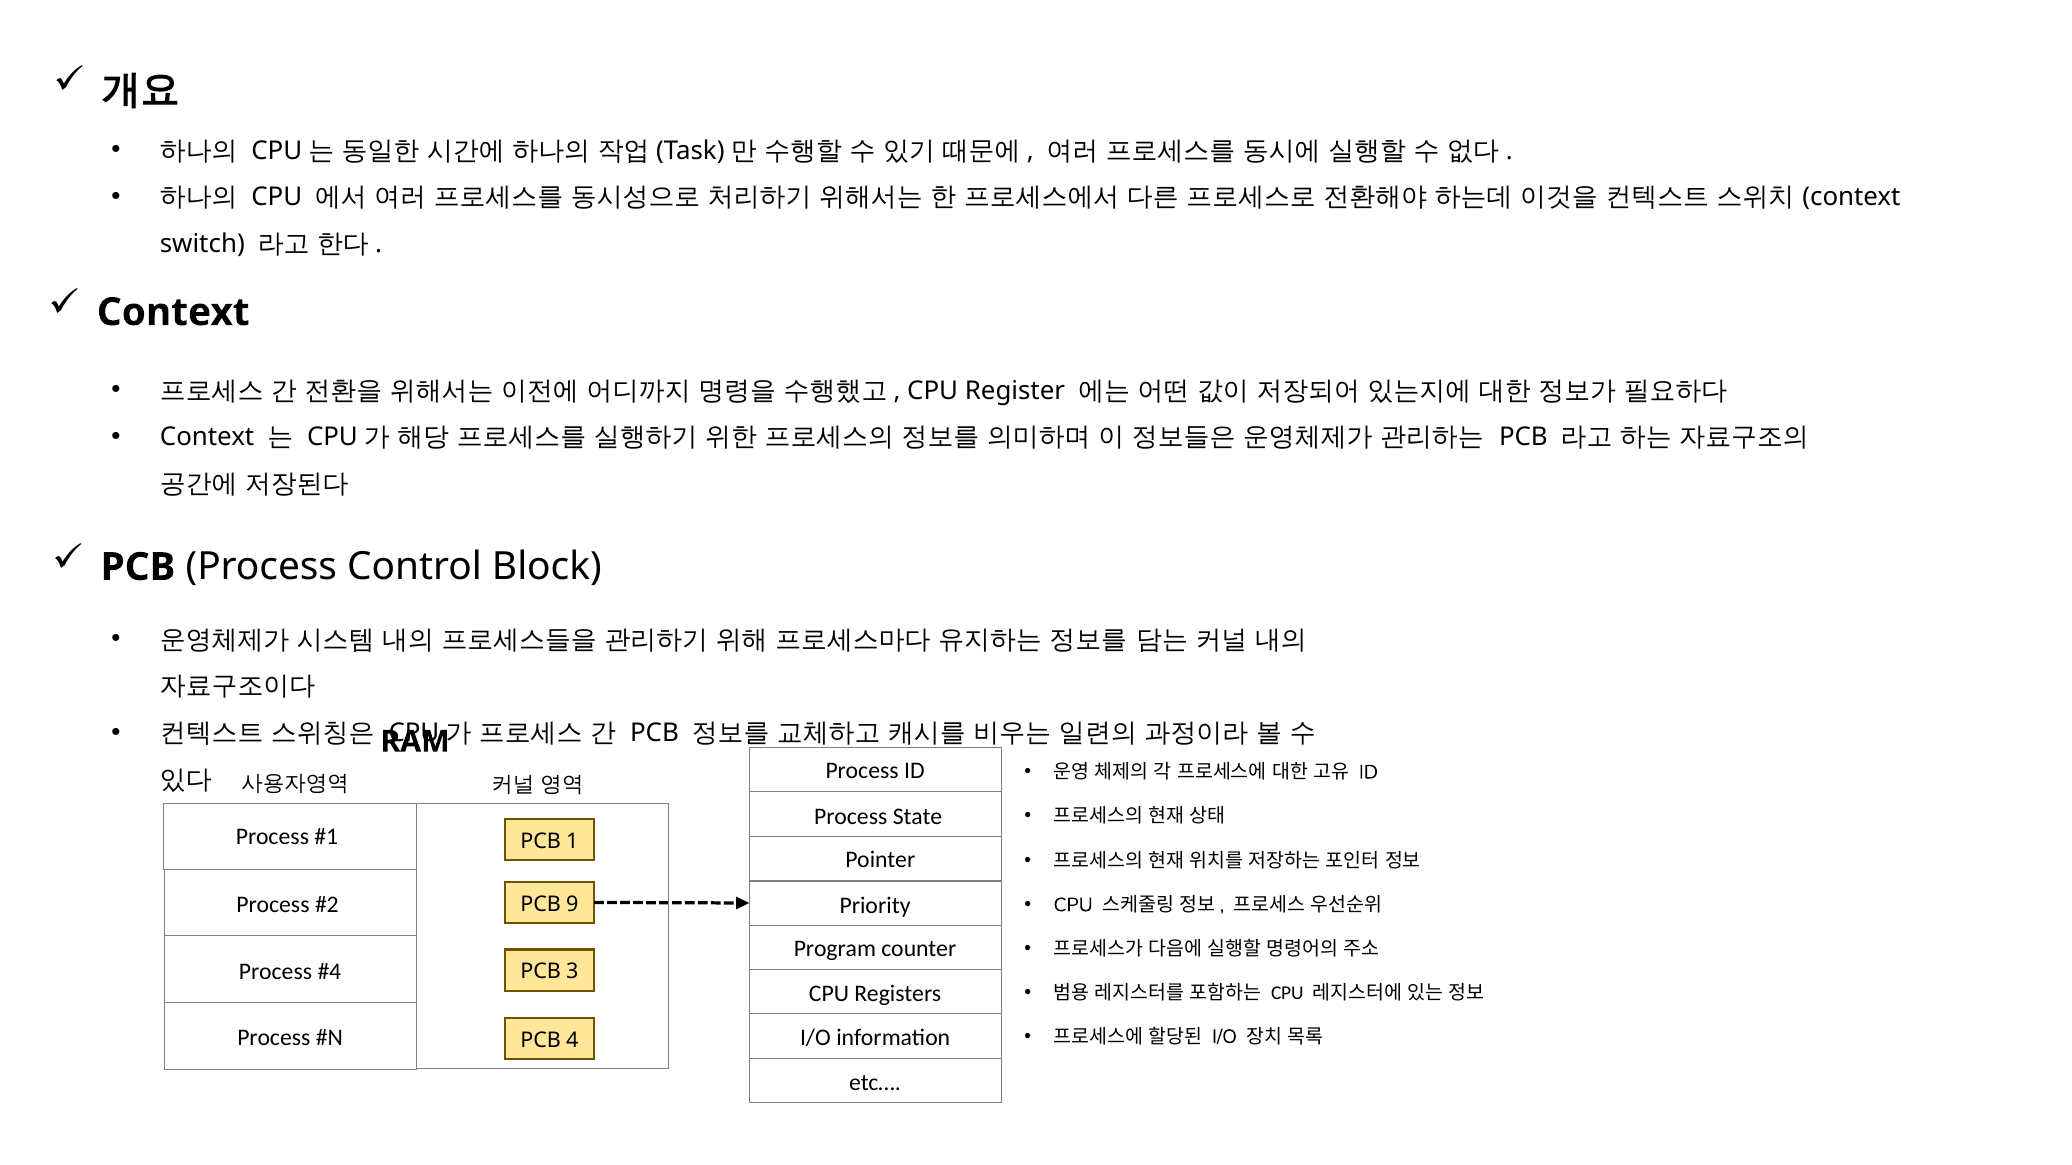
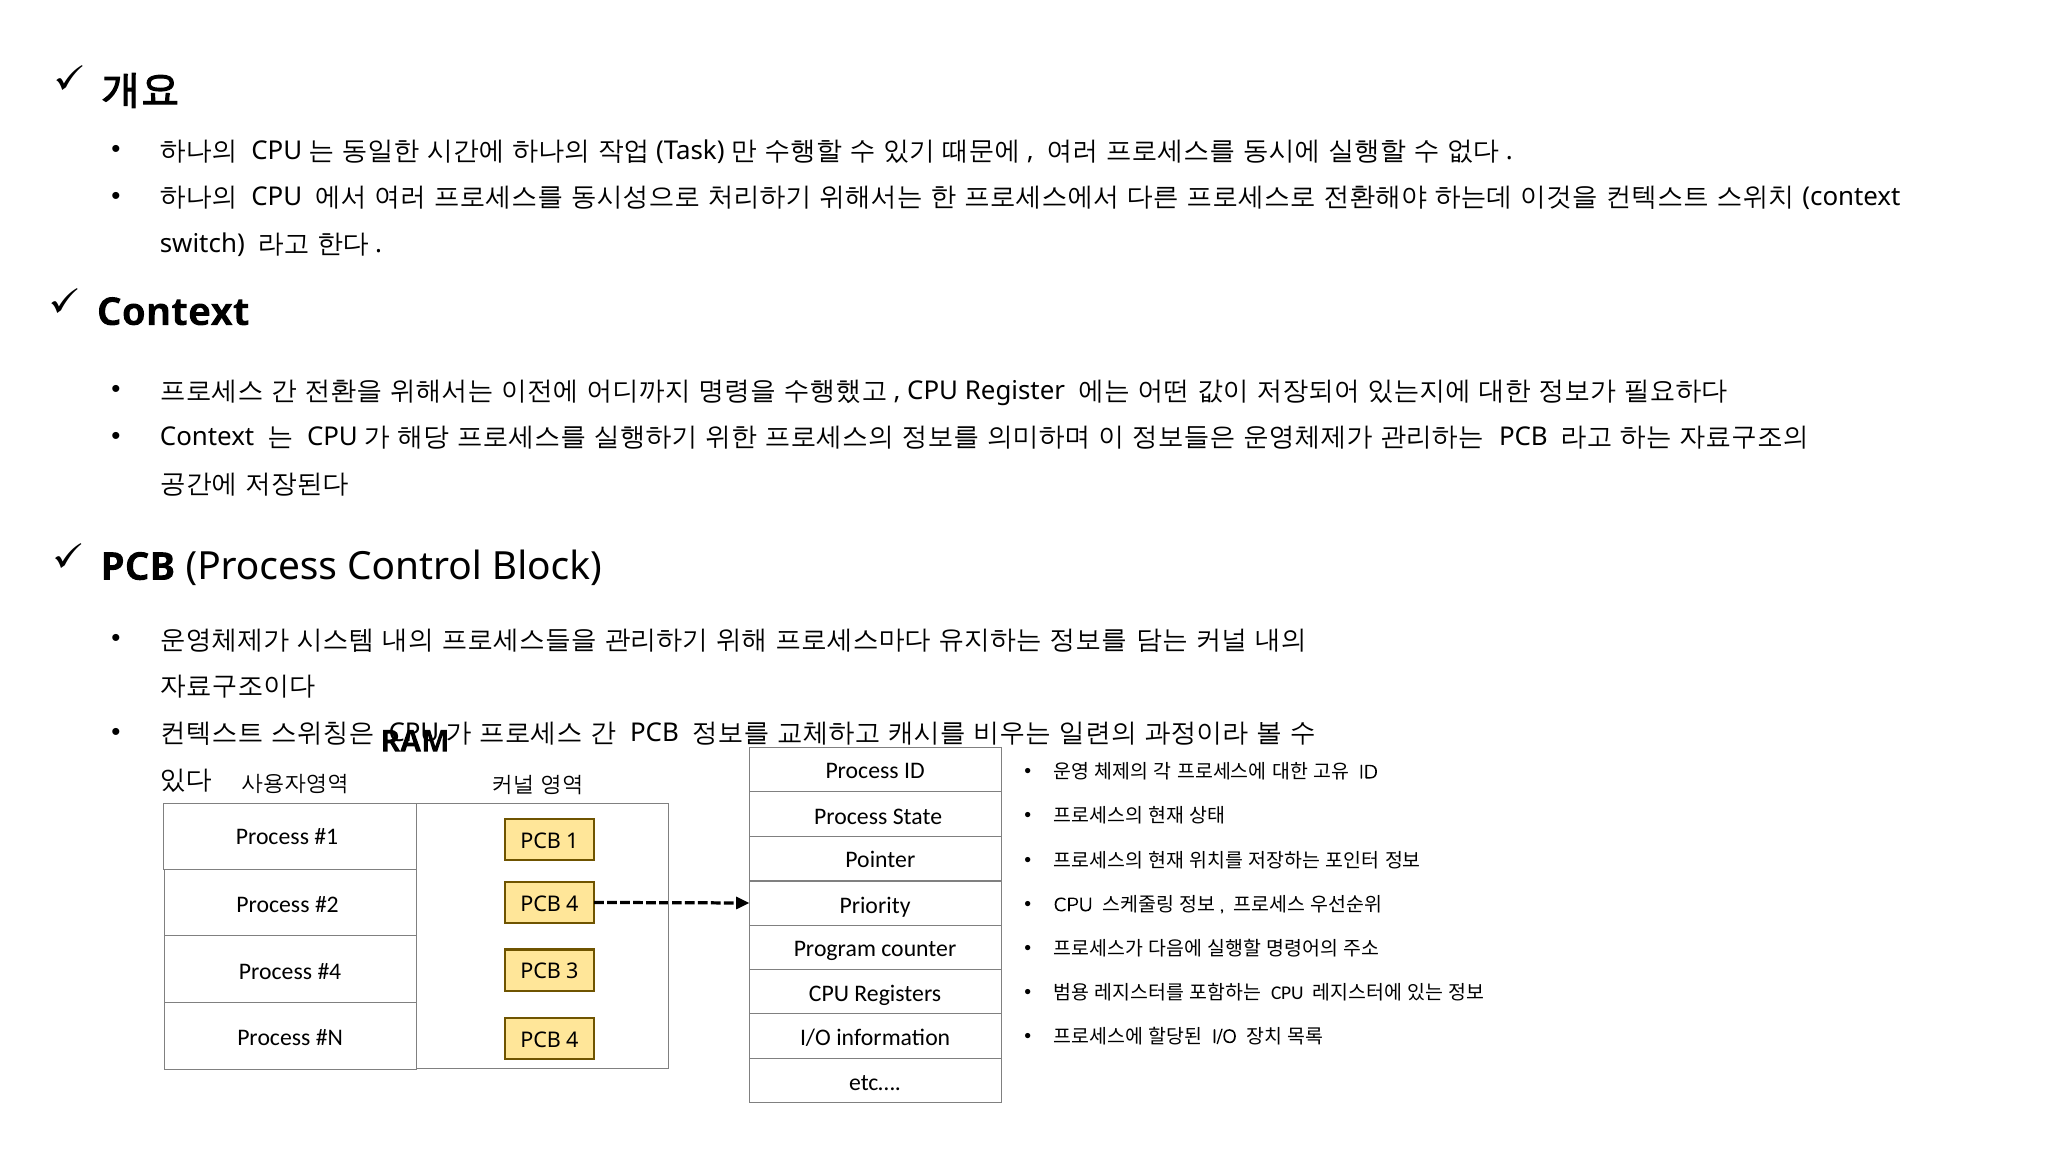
9: 9 -> 4 (572, 904)
